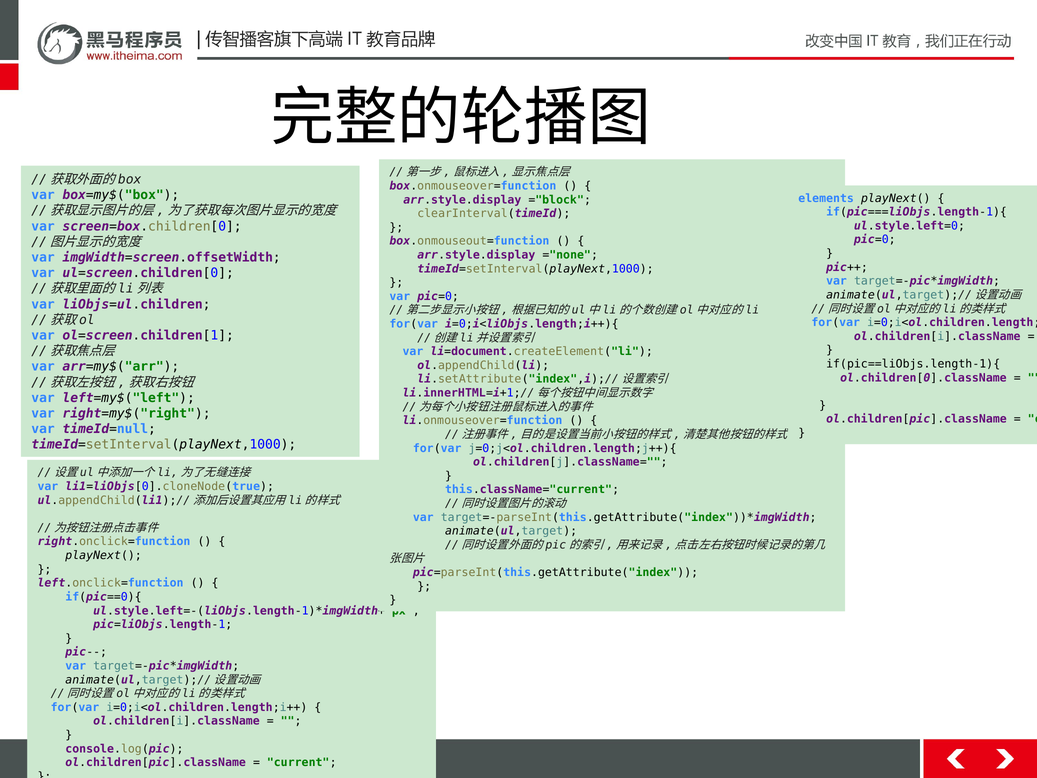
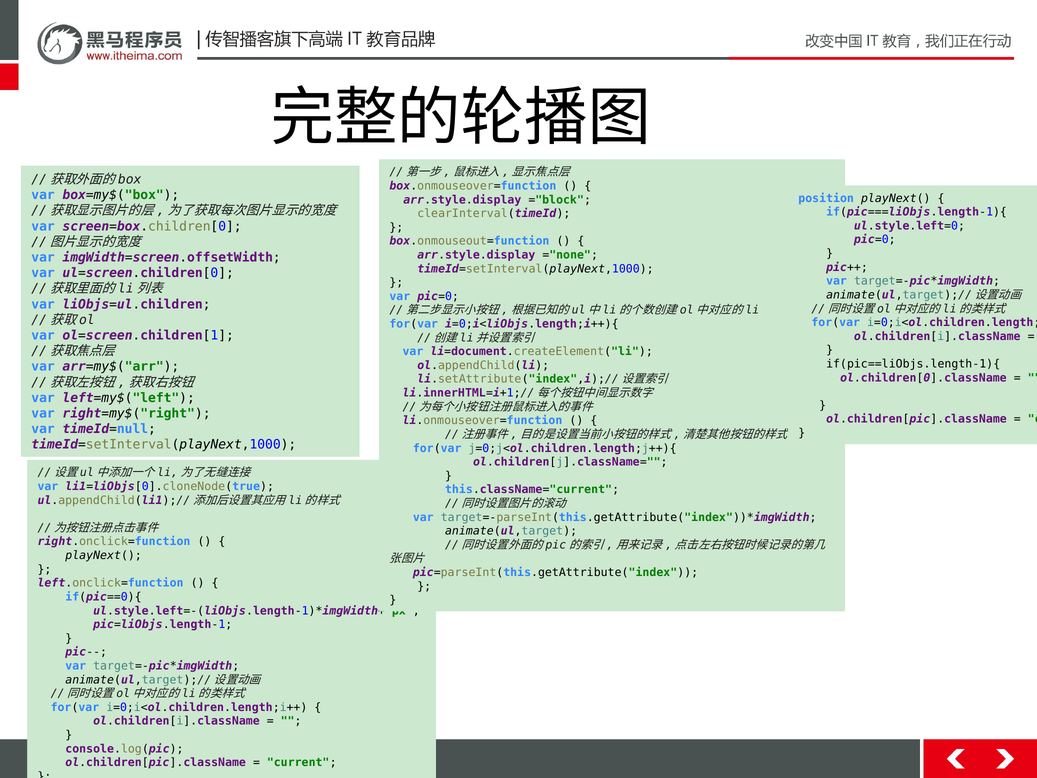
elements: elements -> position (826, 198)
